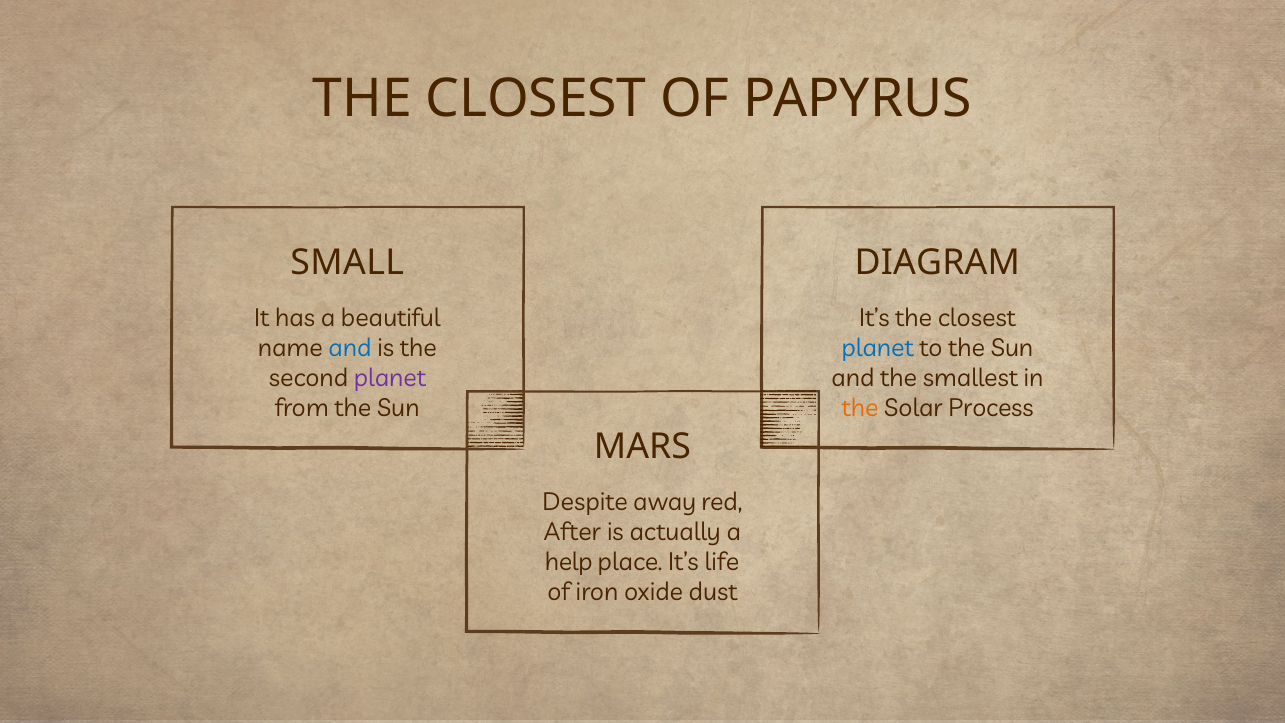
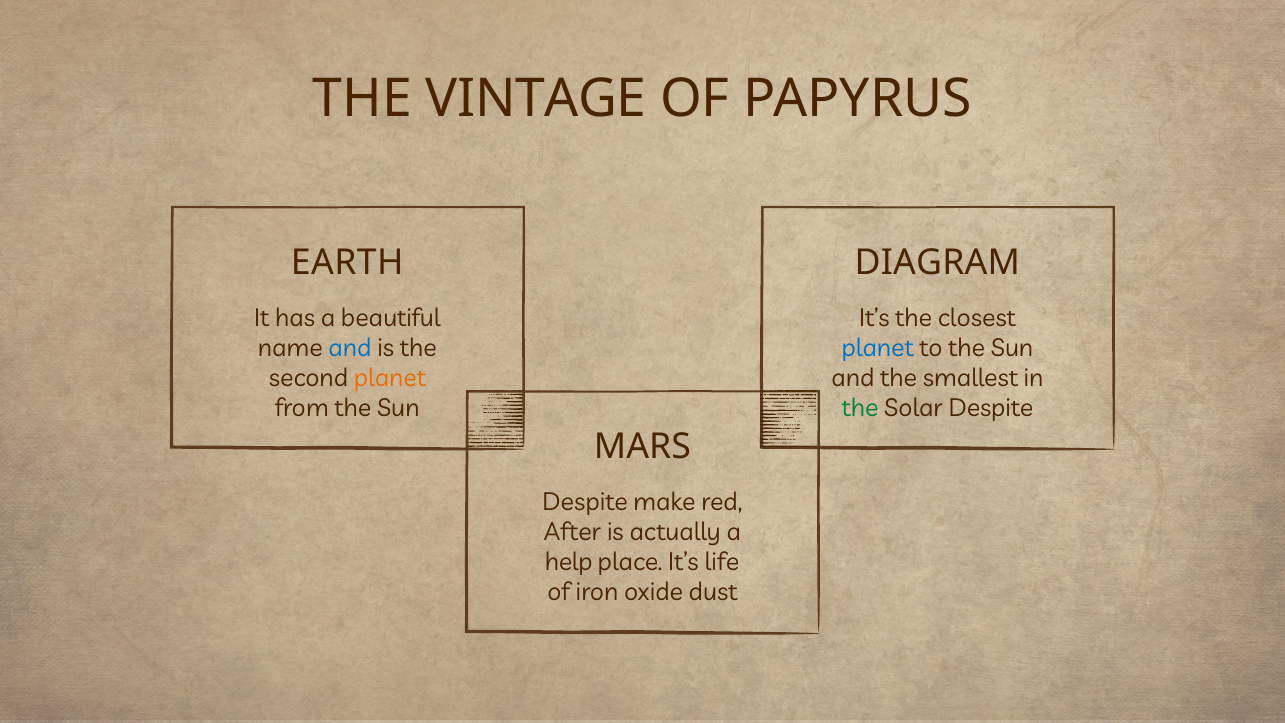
CLOSEST: CLOSEST -> VINTAGE (536, 99)
SMALL: SMALL -> EARTH (347, 263)
planet colour: purple -> orange (390, 378)
the colour: orange -> green (860, 408)
Solar Process: Process -> Despite (991, 408)
away: away -> make (665, 503)
